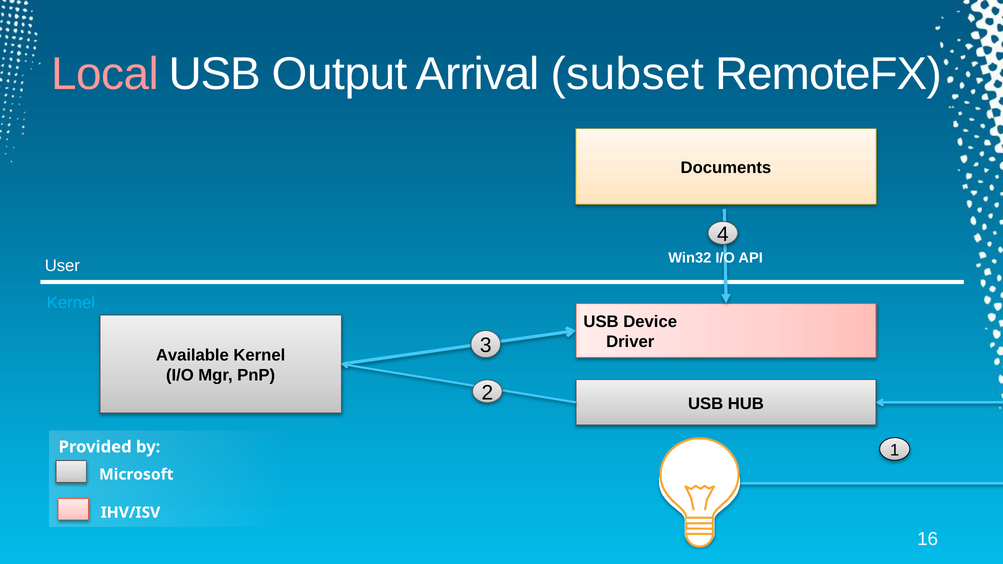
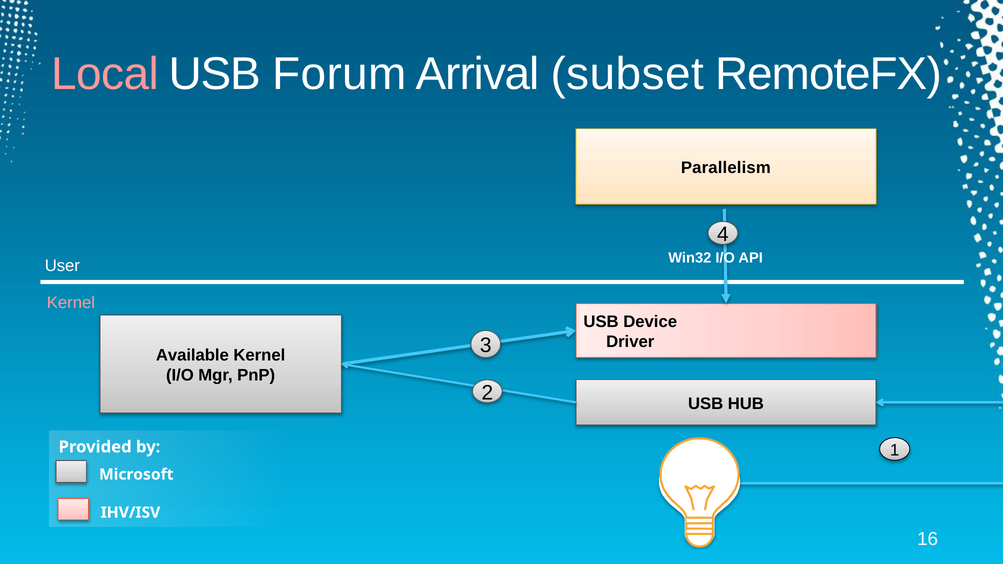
Output: Output -> Forum (339, 74)
Documents: Documents -> Parallelism (726, 168)
Kernel colour: light blue -> pink (71, 303)
